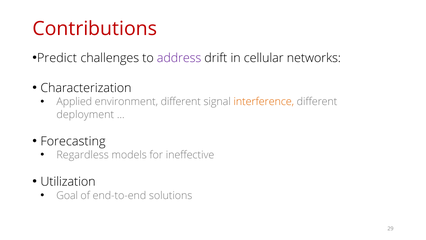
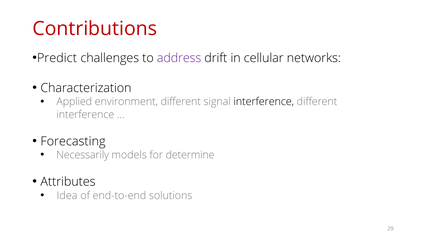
interference colour: orange -> black (264, 102)
deployment: deployment -> interference (85, 114)
Regardless: Regardless -> Necessarily (83, 155)
ineffective: ineffective -> determine (190, 155)
Utilization: Utilization -> Attributes (68, 182)
Goal: Goal -> Idea (67, 195)
